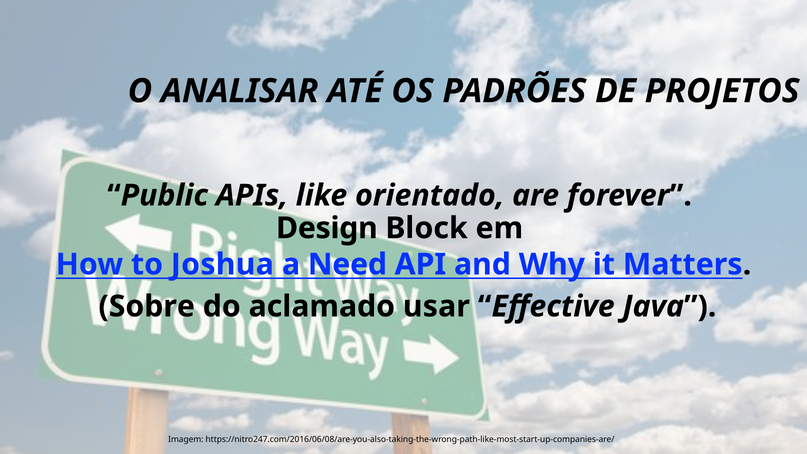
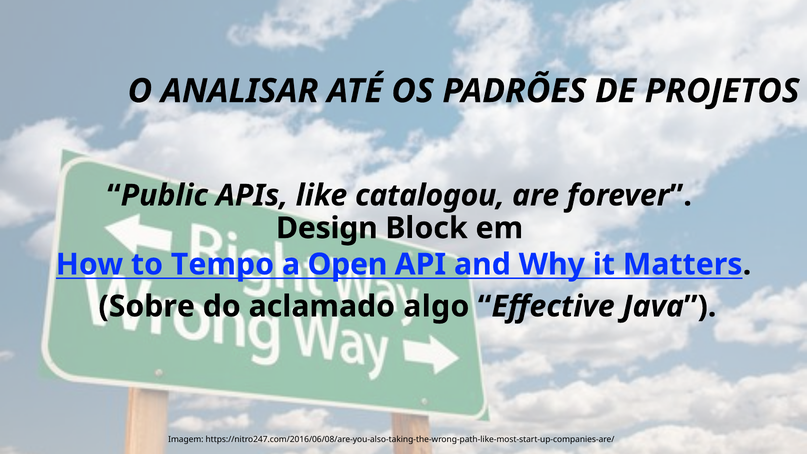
orientado: orientado -> catalogou (430, 195)
Joshua: Joshua -> Tempo (222, 264)
Need: Need -> Open (347, 264)
usar: usar -> algo (436, 306)
